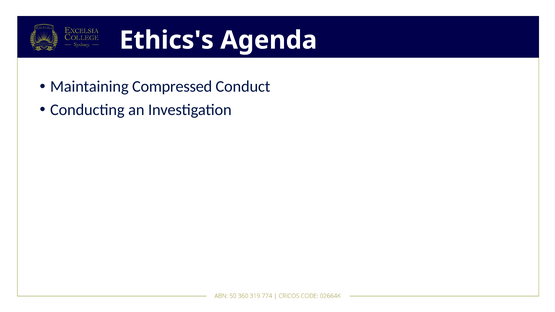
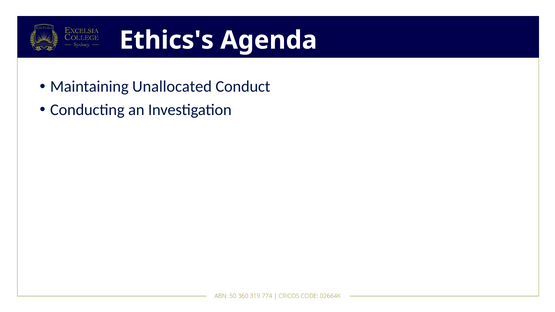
Compressed: Compressed -> Unallocated (172, 87)
